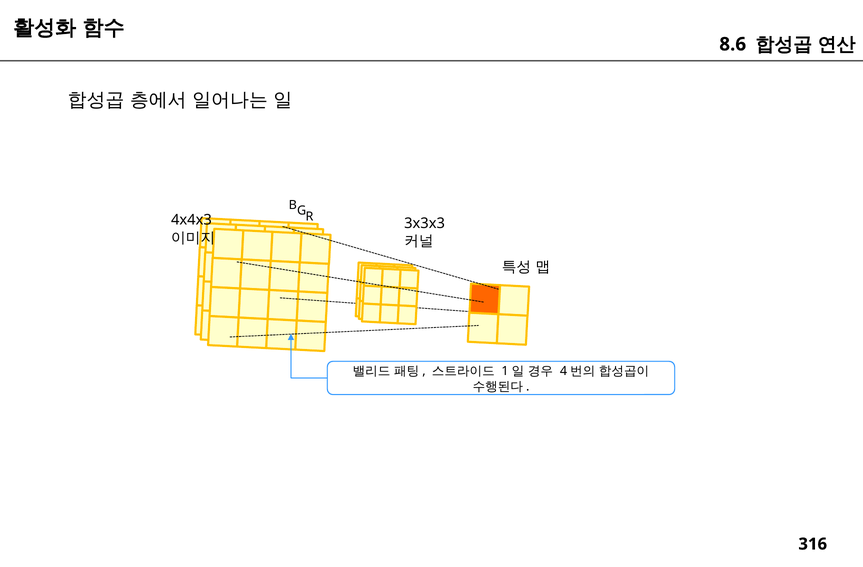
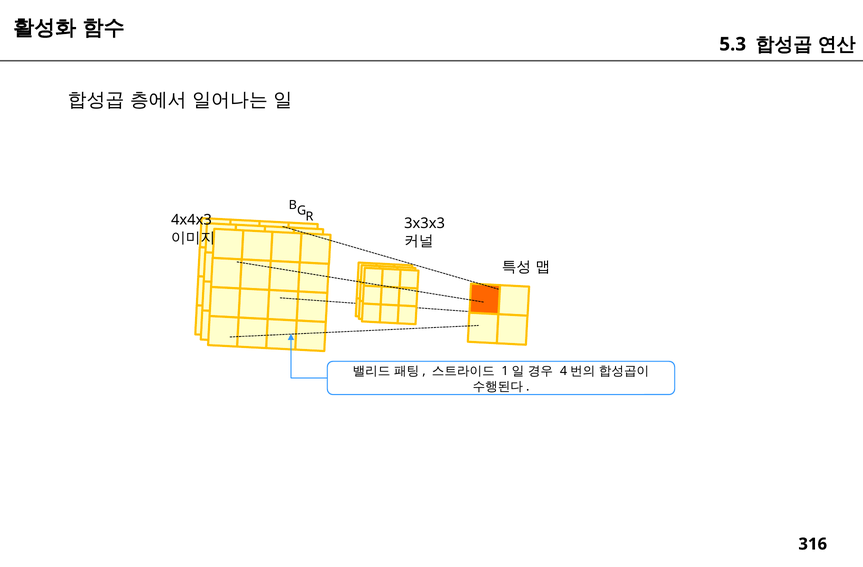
8.6: 8.6 -> 5.3 (733, 44)
